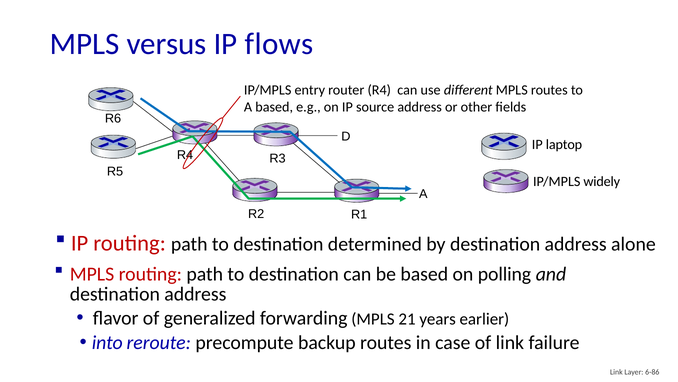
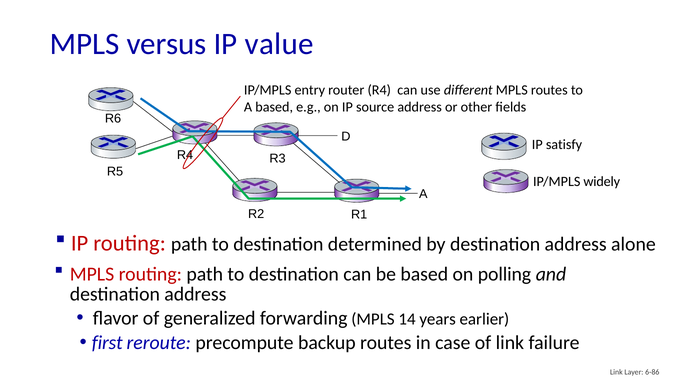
flows: flows -> value (279, 44)
laptop: laptop -> satisfy (564, 144)
21: 21 -> 14 (407, 319)
into: into -> first (107, 342)
